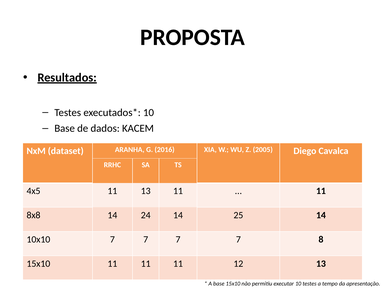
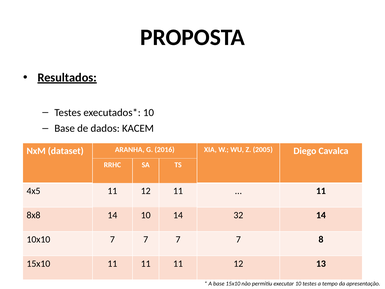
4x5 11 13: 13 -> 12 (146, 191)
14 24: 24 -> 10 (146, 215)
25: 25 -> 32 (238, 215)
